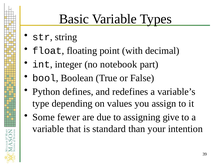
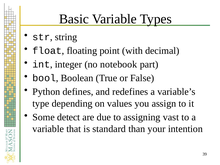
fewer: fewer -> detect (69, 117)
give: give -> vast (171, 117)
